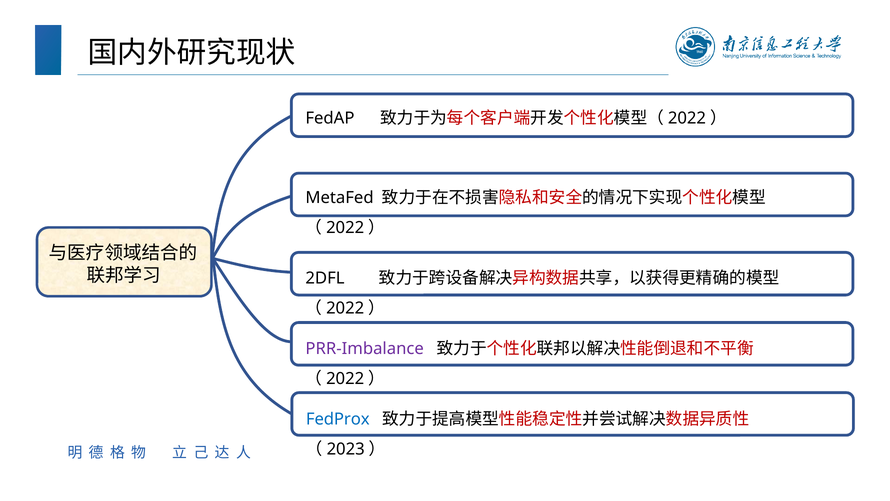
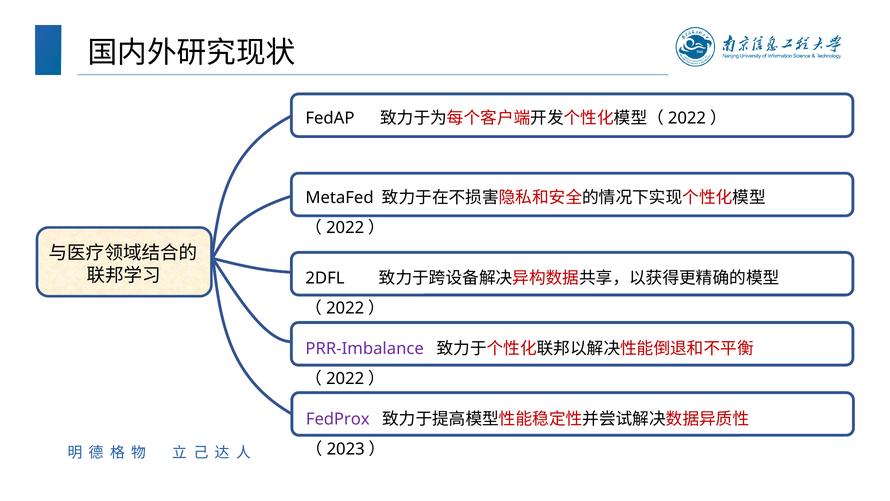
FedProx colour: blue -> purple (338, 419)
